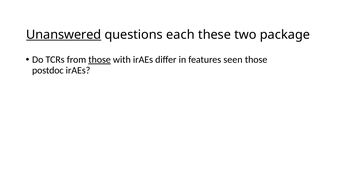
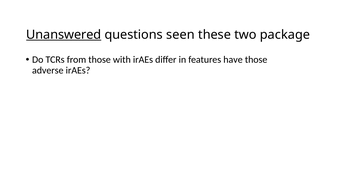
each: each -> seen (180, 35)
those underline: present -> none (100, 60)
seen: seen -> have (233, 60)
postdoc: postdoc -> adverse (48, 70)
